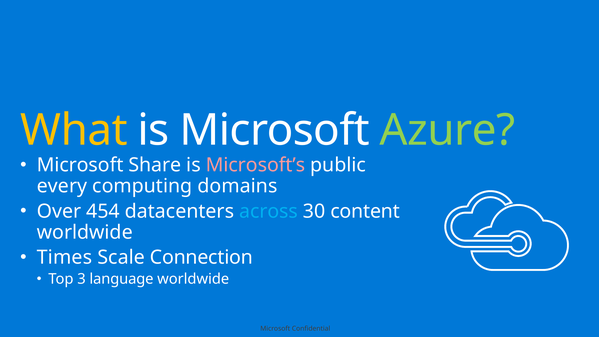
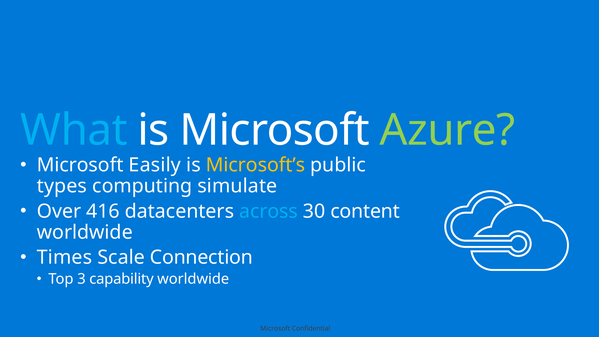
What colour: yellow -> light blue (74, 130)
Share: Share -> Easily (155, 165)
Microsoft’s colour: pink -> yellow (256, 165)
every: every -> types (62, 186)
domains: domains -> simulate (237, 186)
454: 454 -> 416 (103, 211)
language: language -> capability (122, 279)
